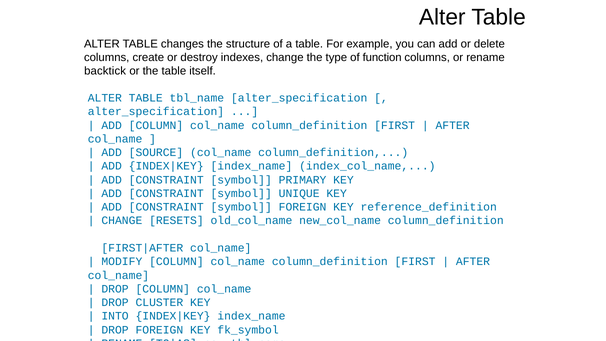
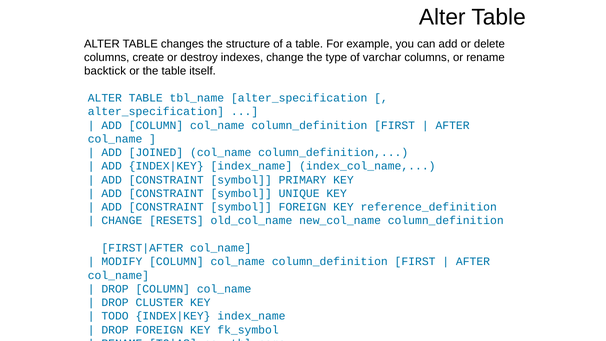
function: function -> varchar (382, 58)
SOURCE: SOURCE -> JOINED (156, 153)
INTO: INTO -> TODO (115, 316)
